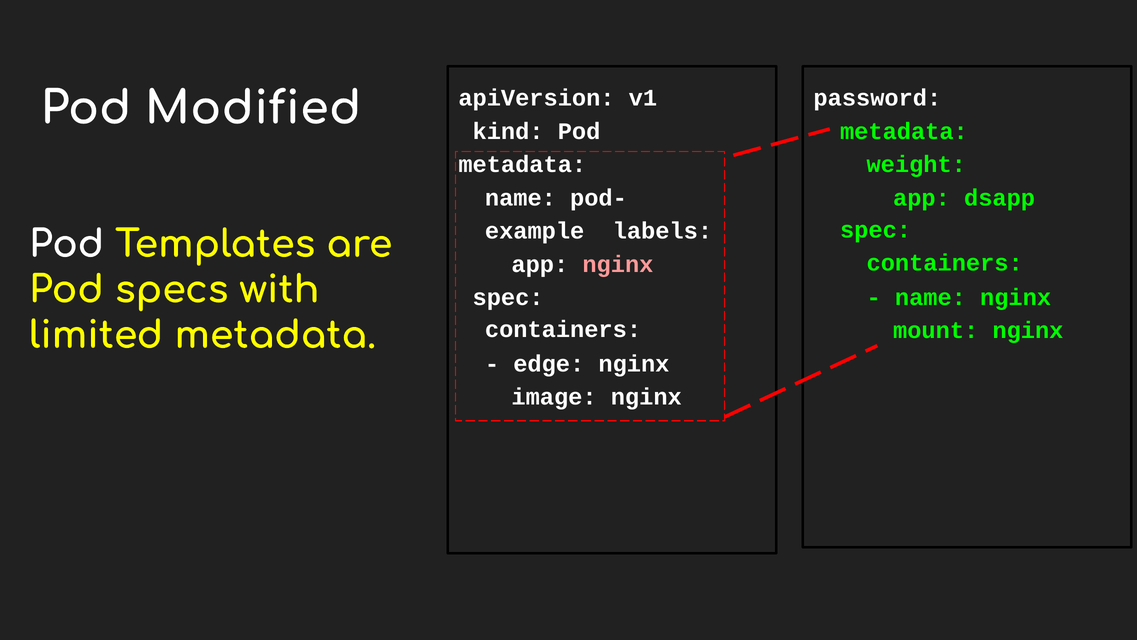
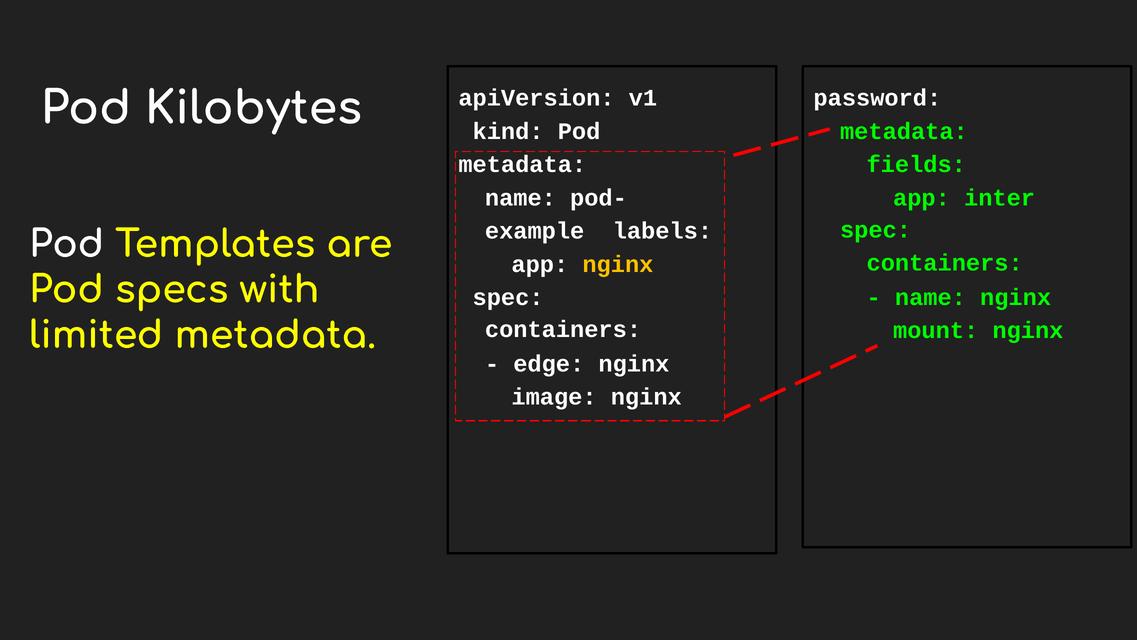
Modified: Modified -> Kilobytes (253, 108)
weight: weight -> fields (916, 164)
dsapp: dsapp -> inter (1000, 198)
nginx colour: pink -> yellow (618, 264)
